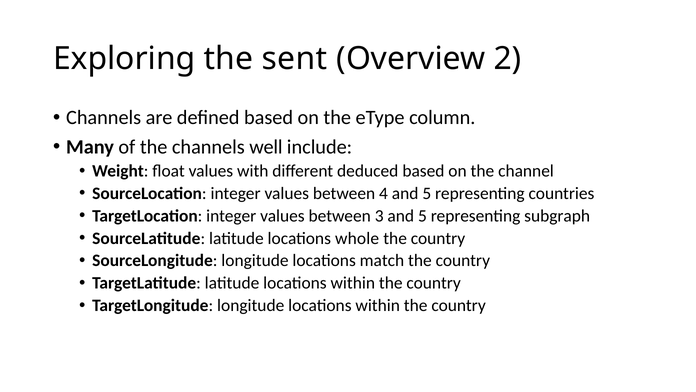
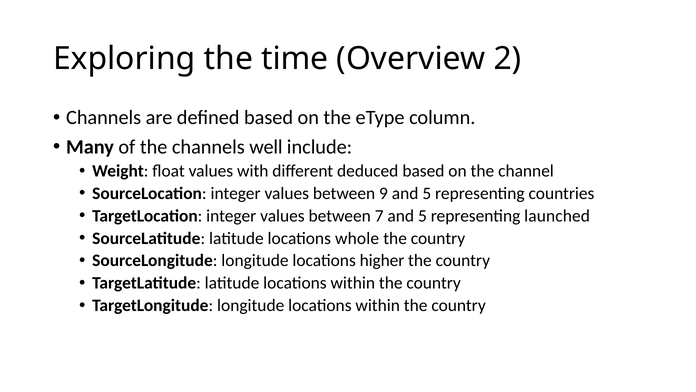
sent: sent -> time (295, 58)
4: 4 -> 9 (384, 193)
3: 3 -> 7 (379, 216)
subgraph: subgraph -> launched (557, 216)
match: match -> higher (382, 260)
